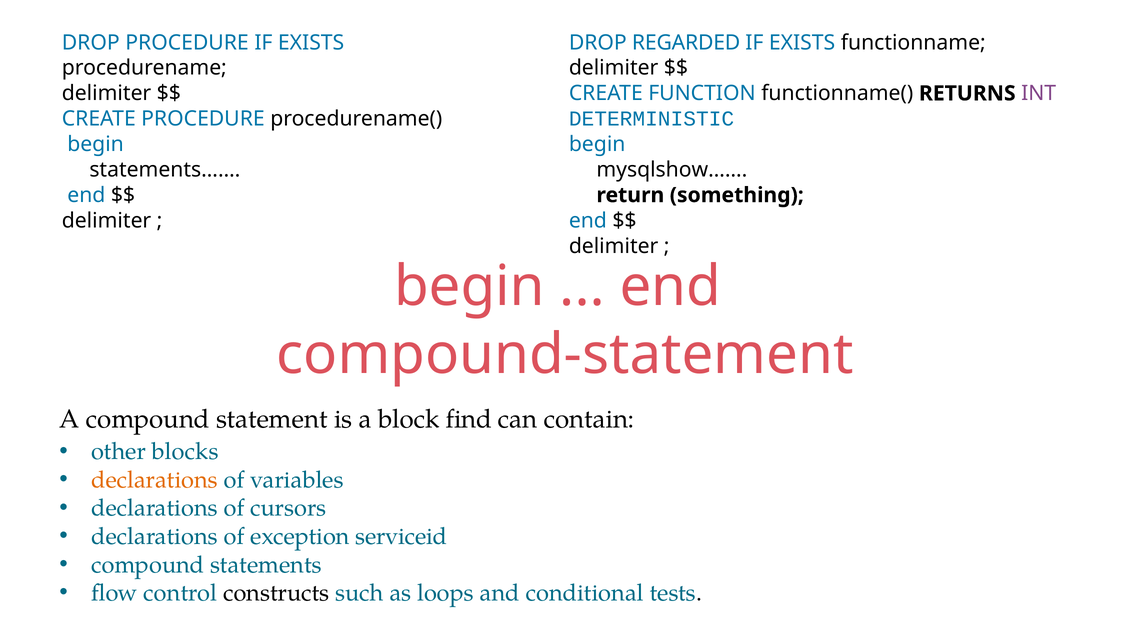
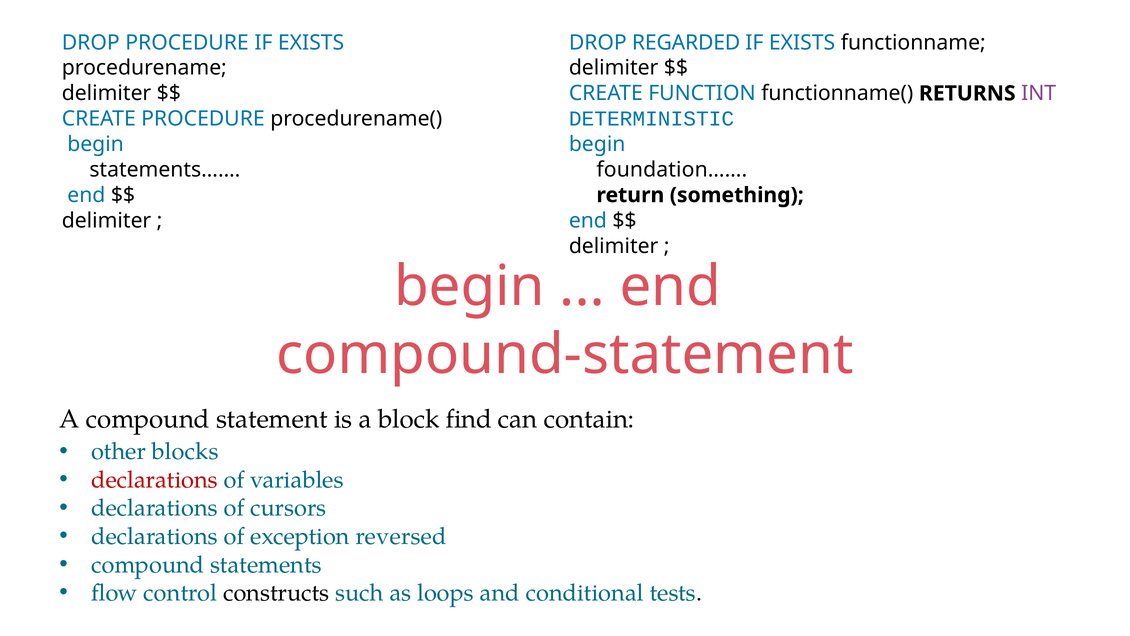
mysqlshow……: mysqlshow…… -> foundation…… (672, 170)
declarations colour: orange -> red (155, 480)
serviceid: serviceid -> reversed (401, 536)
